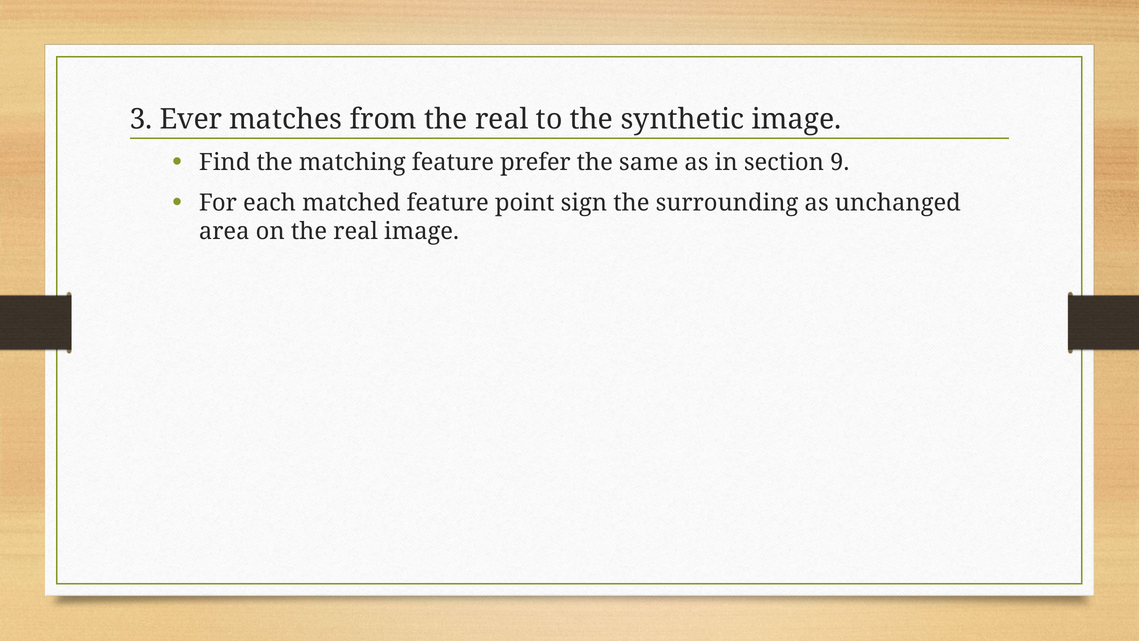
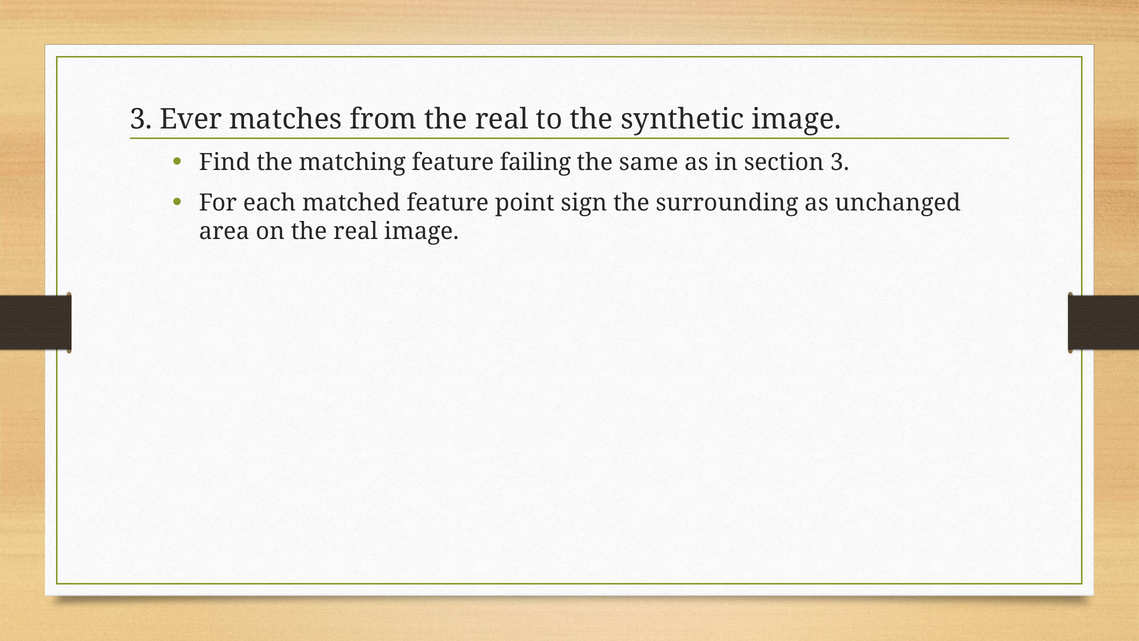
prefer: prefer -> failing (535, 162)
section 9: 9 -> 3 (840, 162)
